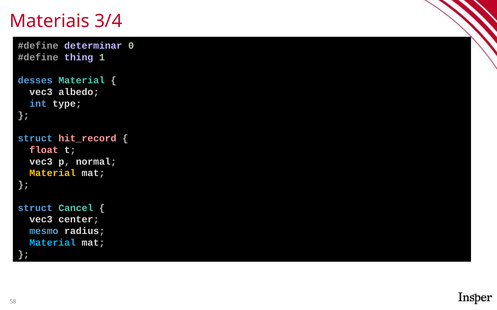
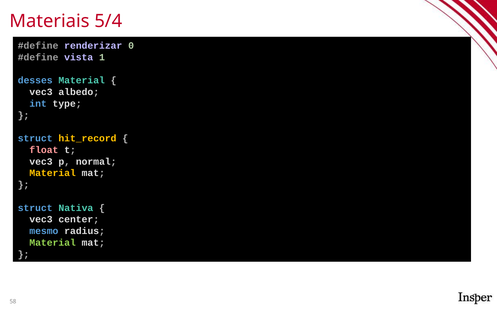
3/4: 3/4 -> 5/4 (108, 21)
determinar: determinar -> renderizar (93, 46)
thing: thing -> vista (79, 57)
hit_record colour: pink -> yellow (87, 139)
Cancel: Cancel -> Nativa (76, 208)
Material colour: light blue -> light green (53, 243)
